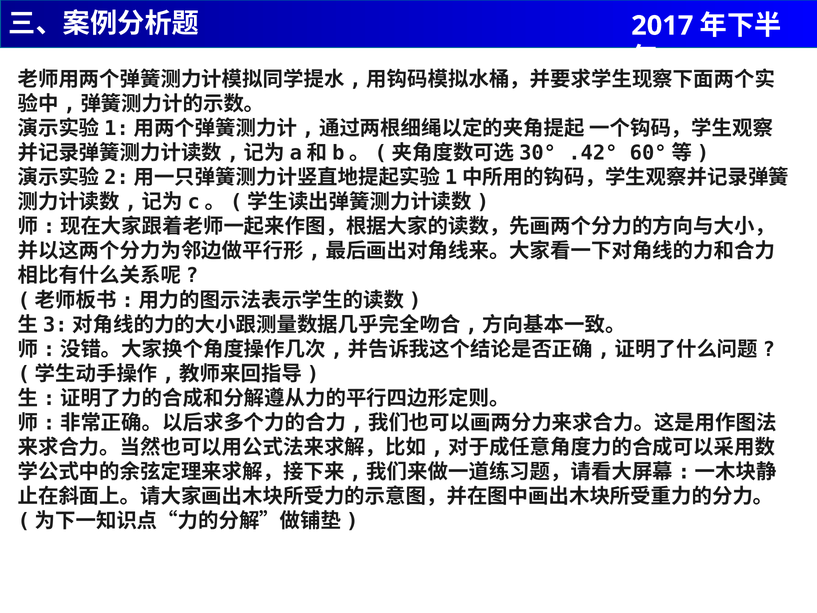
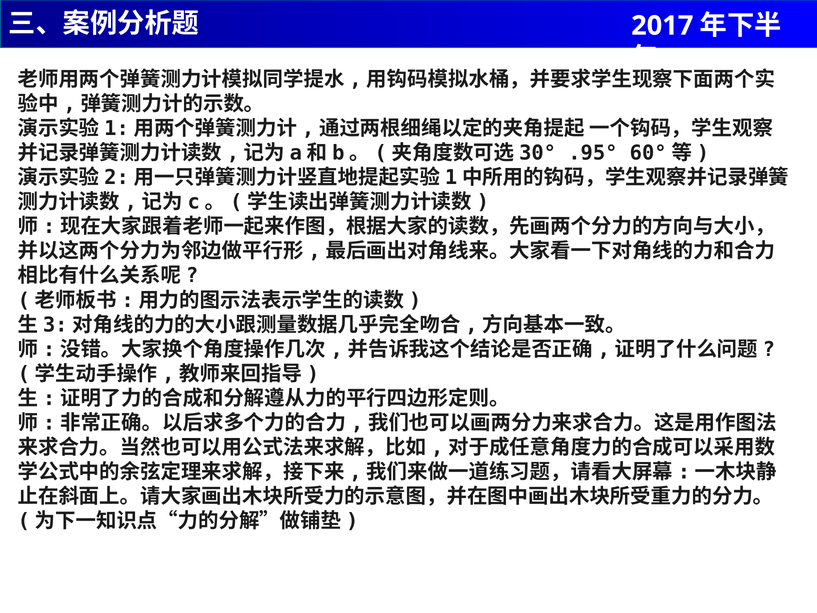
.42°: .42° -> .95° (593, 153)
